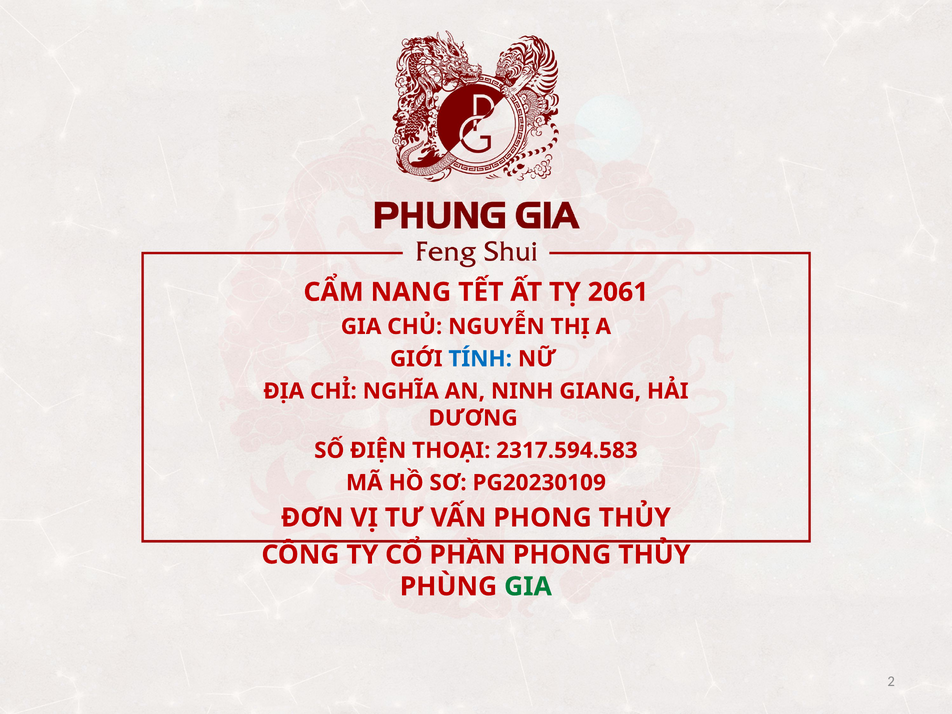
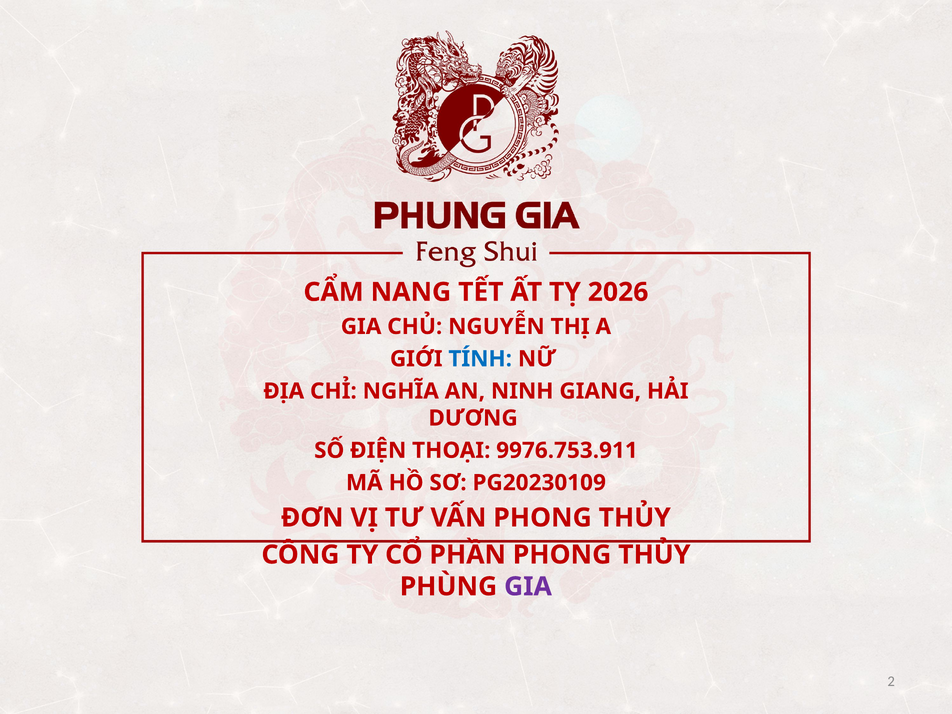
2061: 2061 -> 2026 (618, 292)
2317.594.583: 2317.594.583 -> 9976.753.911 (567, 450)
GIA colour: green -> purple (528, 587)
